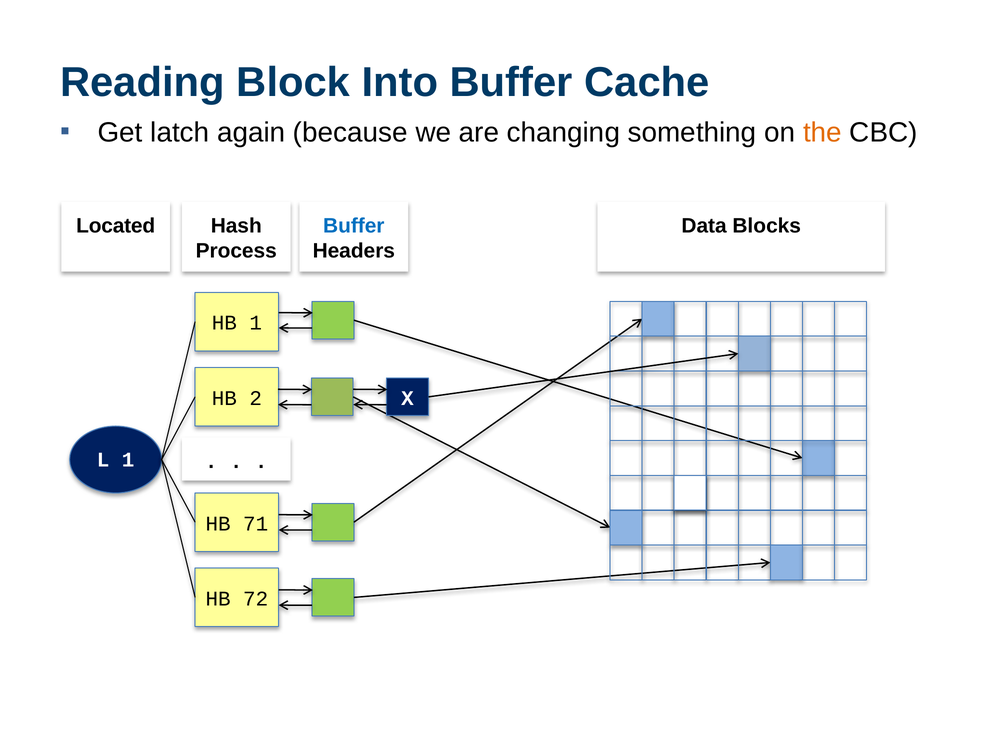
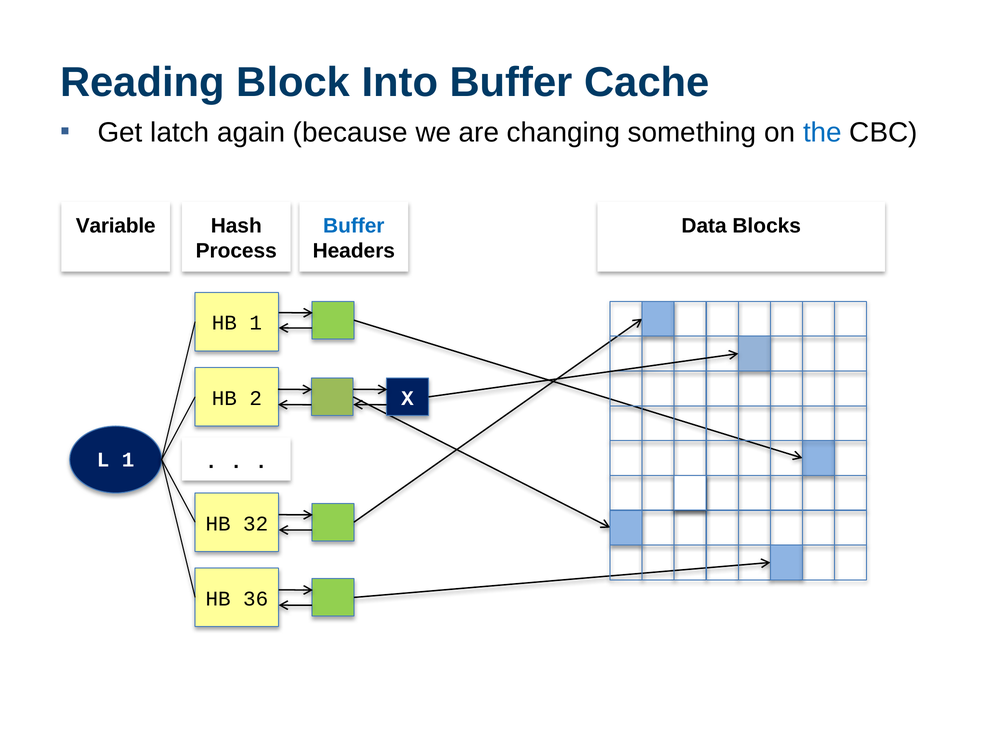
the colour: orange -> blue (822, 132)
Located: Located -> Variable (116, 226)
71: 71 -> 32 (256, 524)
72: 72 -> 36 (256, 599)
